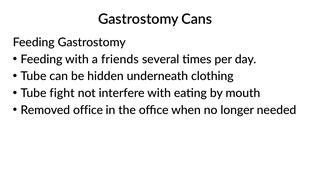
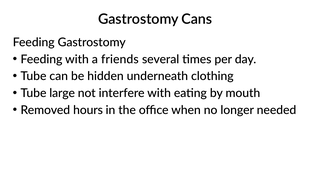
fight: fight -> large (62, 93)
Removed office: office -> hours (88, 110)
